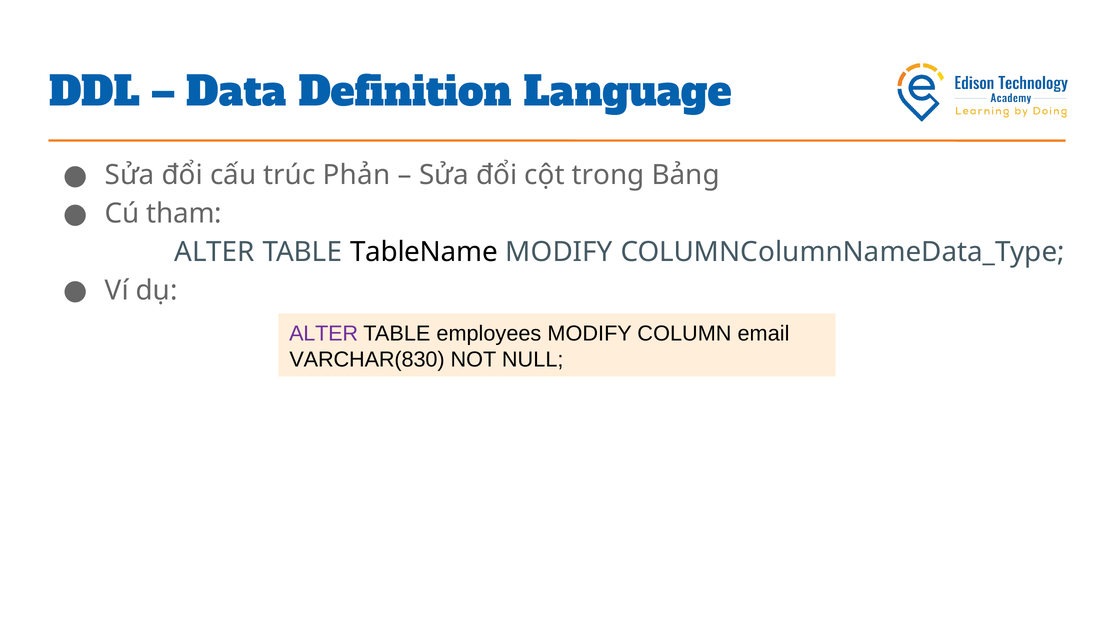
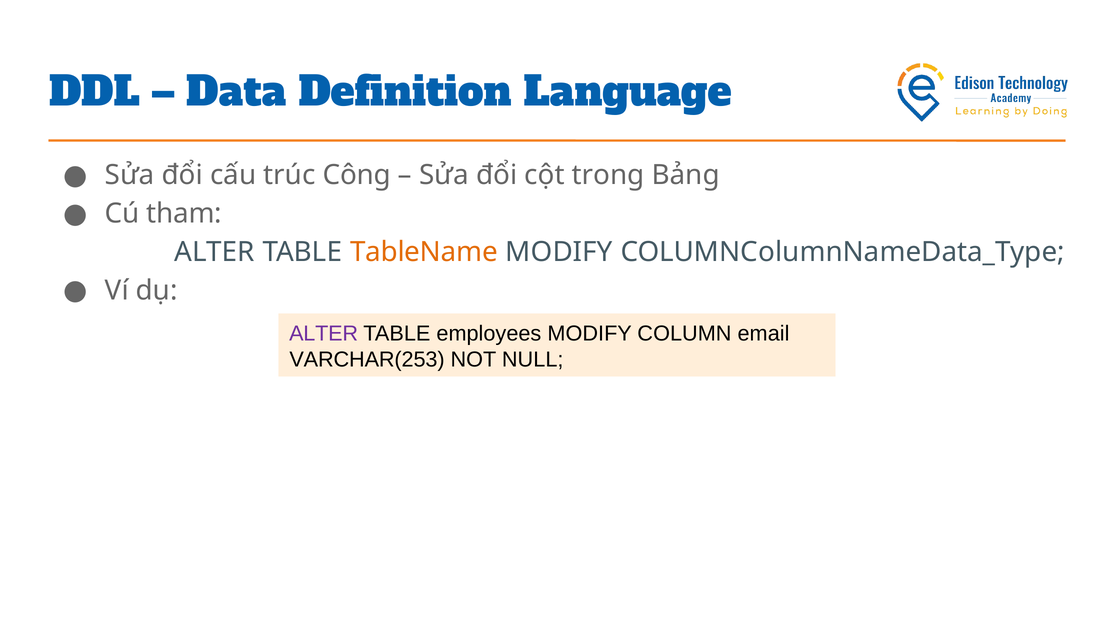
Phản: Phản -> Công (357, 175)
TableName colour: black -> orange (424, 252)
VARCHAR(830: VARCHAR(830 -> VARCHAR(253 (367, 359)
